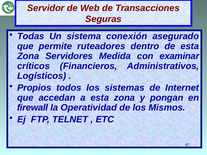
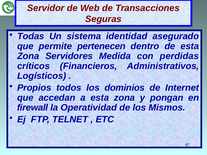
conexión: conexión -> identidad (127, 36)
ruteadores: ruteadores -> pertenecen (101, 46)
examinar: examinar -> perdidas (179, 56)
sistemas: sistemas -> dominios (125, 88)
